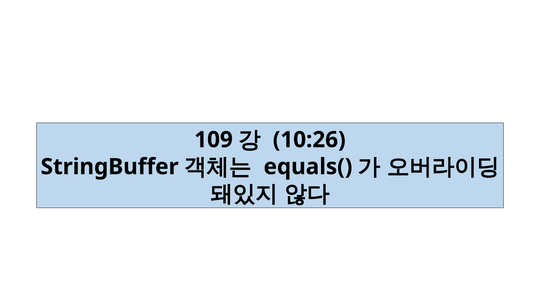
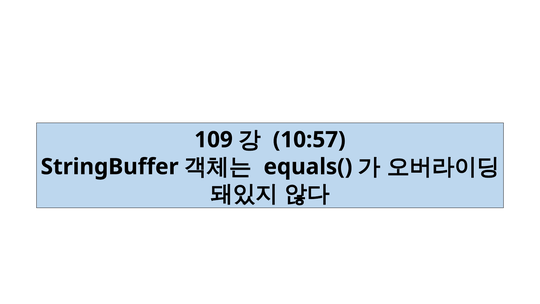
10:26: 10:26 -> 10:57 (309, 140)
